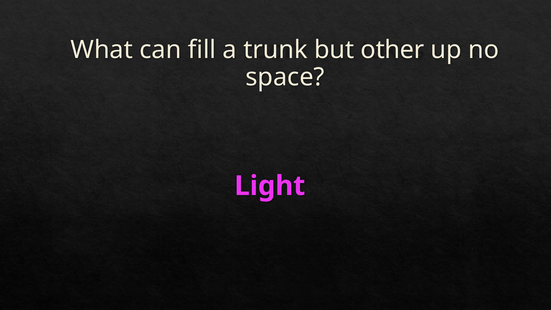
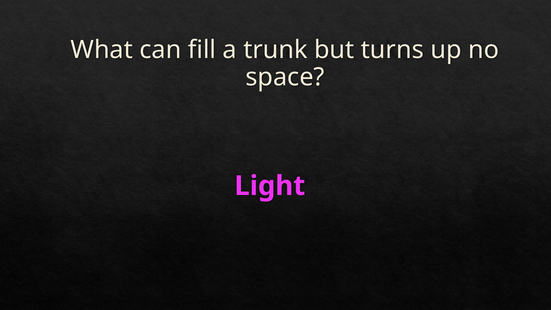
other: other -> turns (392, 50)
